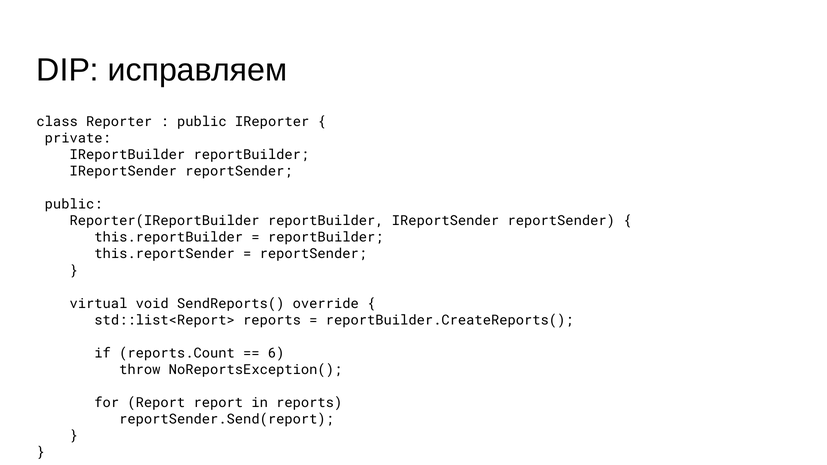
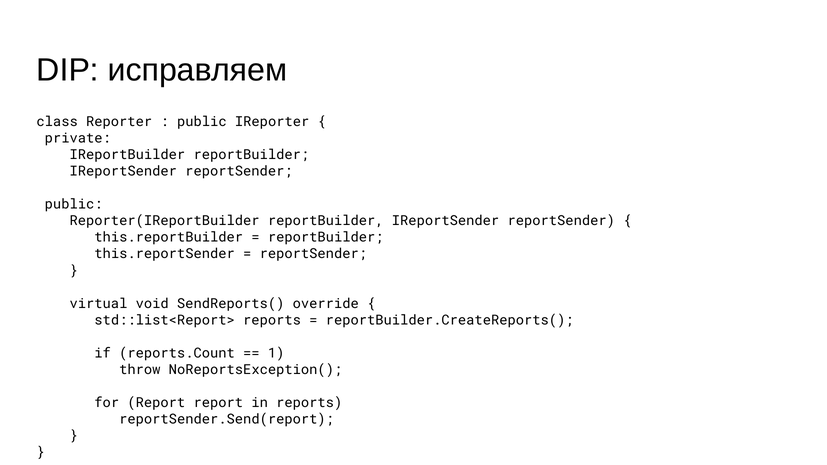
6: 6 -> 1 (276, 353)
